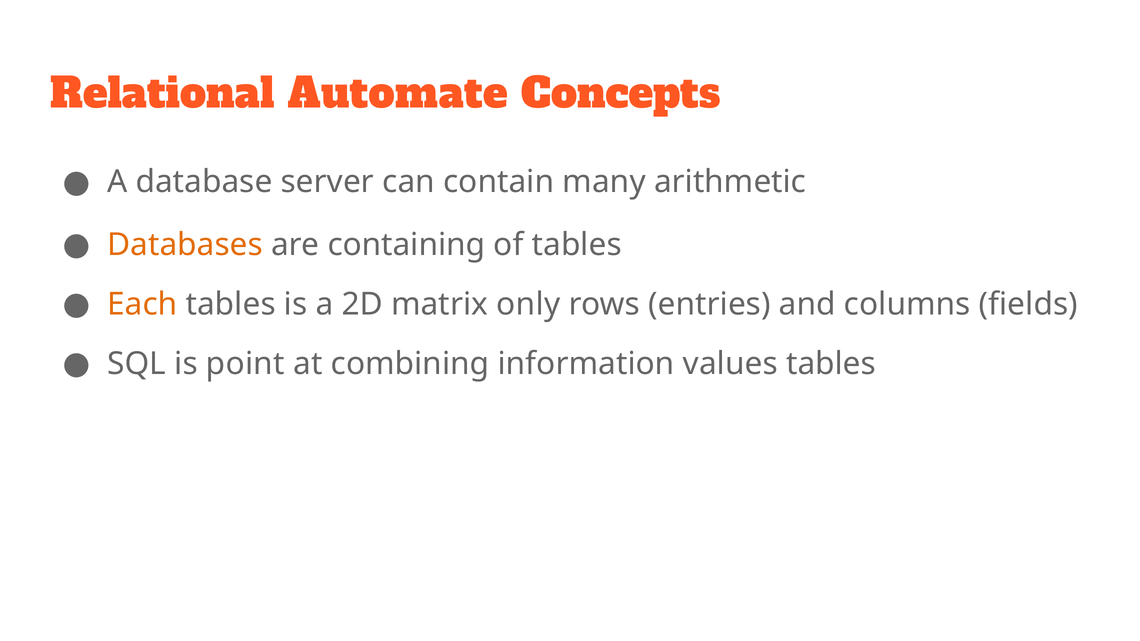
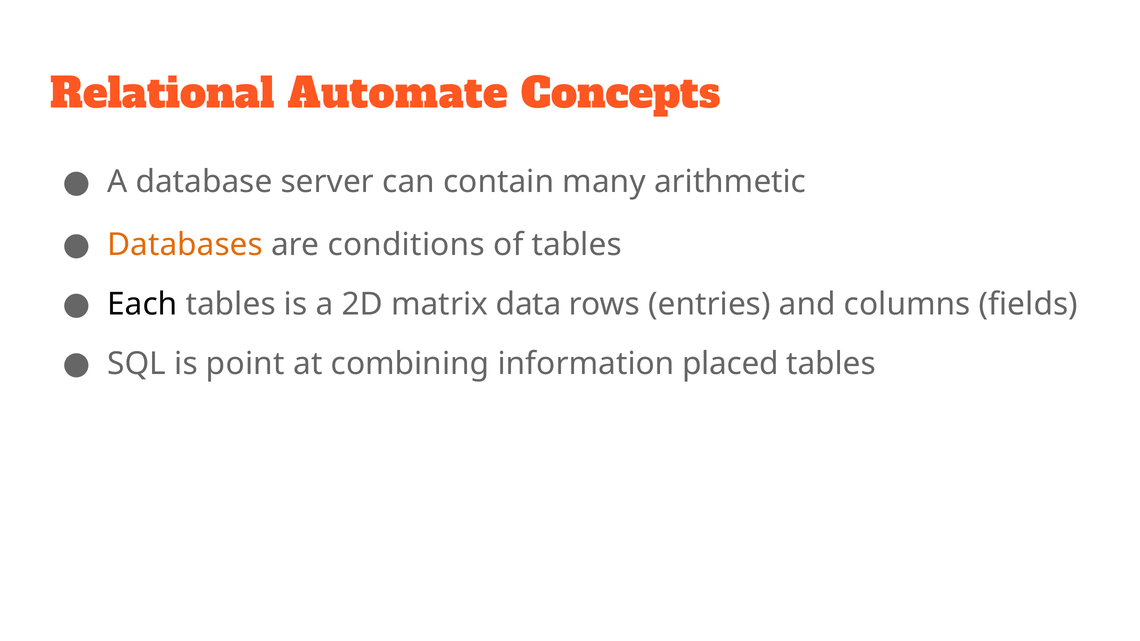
containing: containing -> conditions (406, 245)
Each colour: orange -> black (142, 304)
only: only -> data (529, 304)
values: values -> placed (730, 364)
